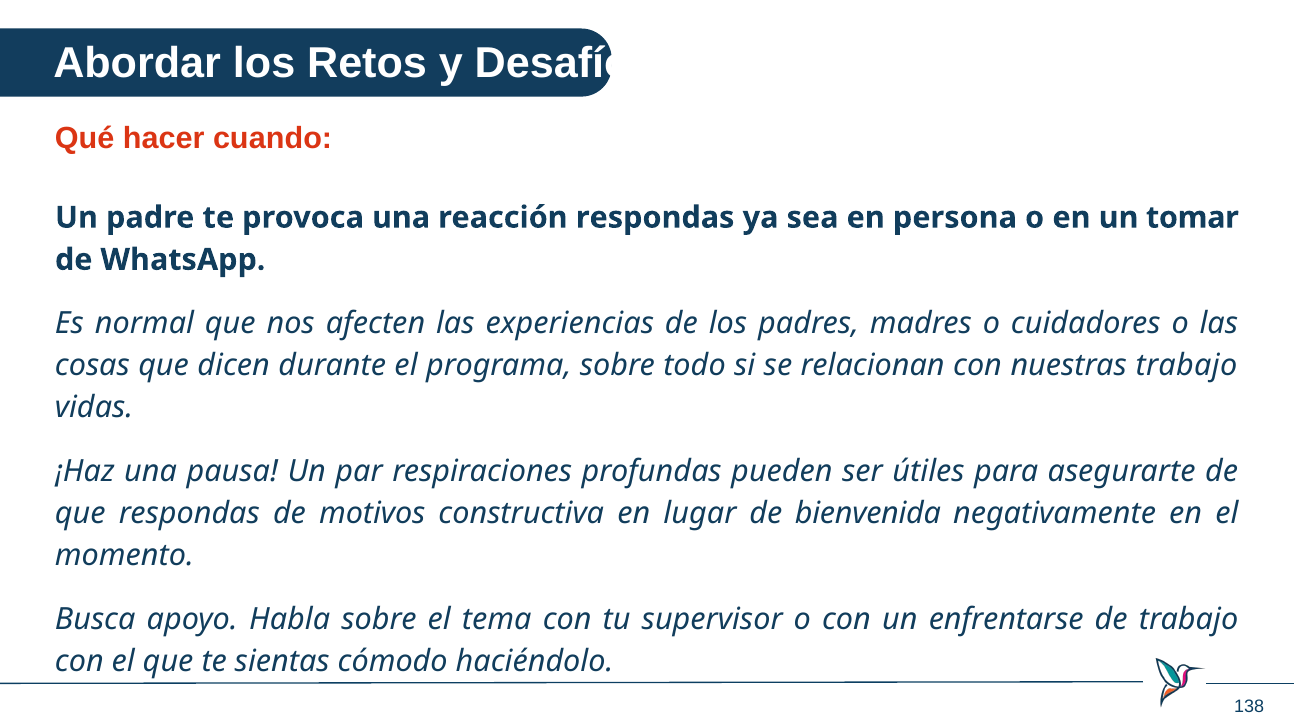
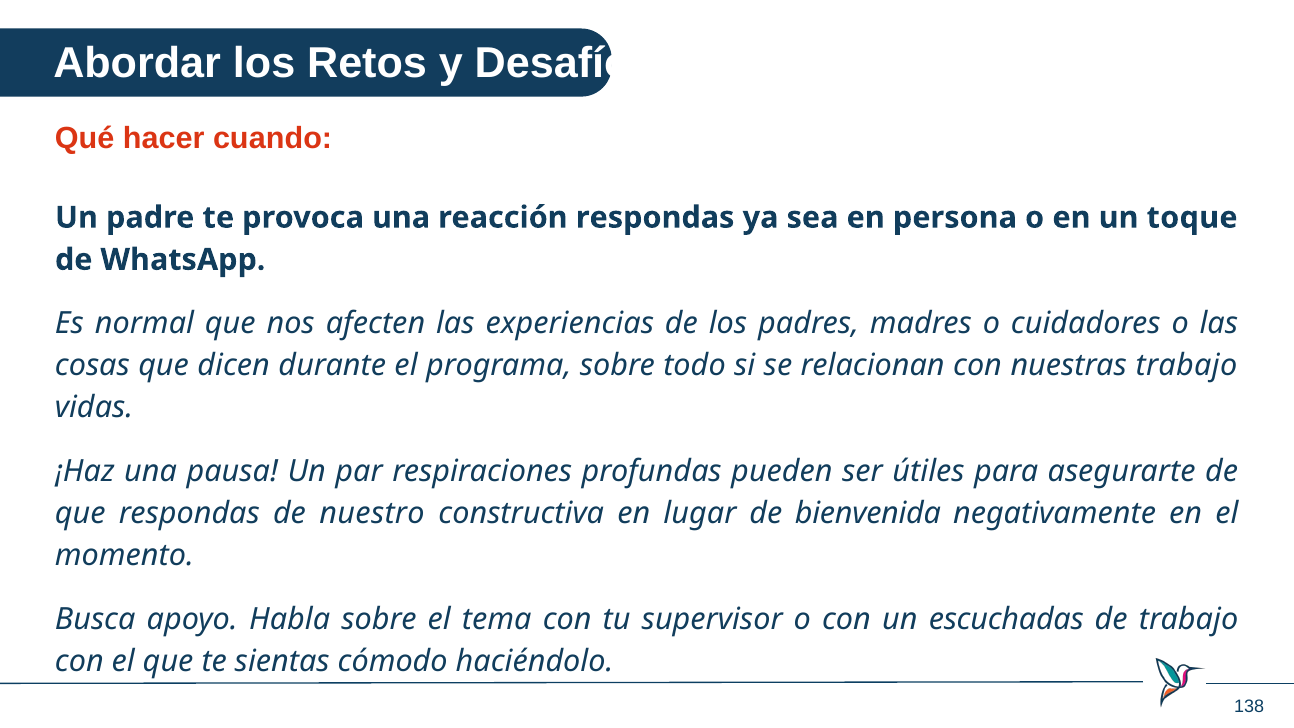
tomar: tomar -> toque (1192, 218)
motivos: motivos -> nuestro (372, 513)
enfrentarse: enfrentarse -> escuchadas (1006, 619)
